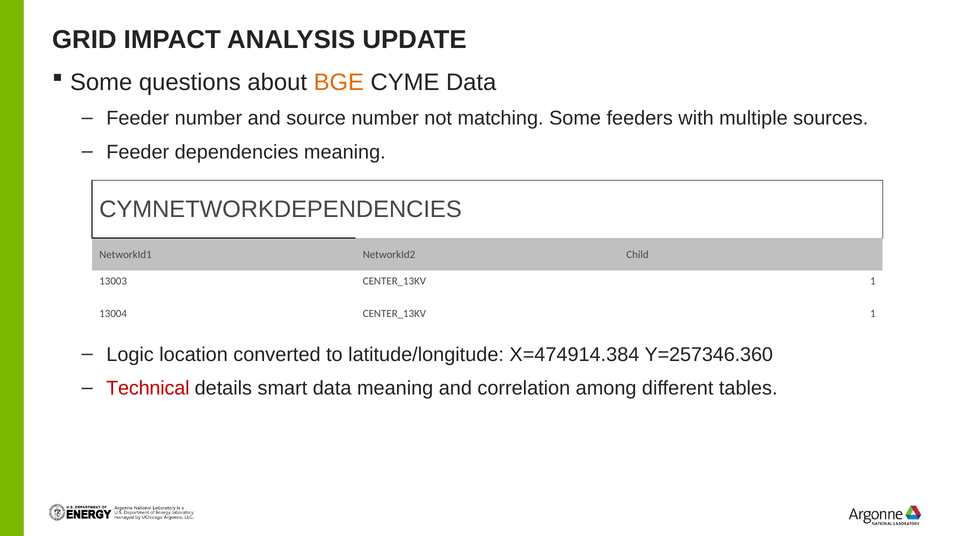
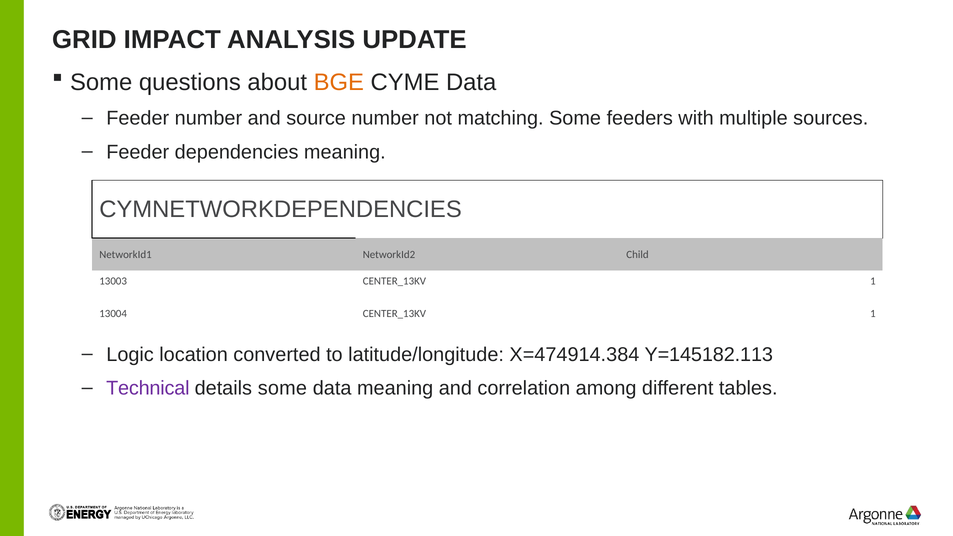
Y=257346.360: Y=257346.360 -> Y=145182.113 (709, 355)
Technical colour: red -> purple (148, 388)
details smart: smart -> some (282, 388)
